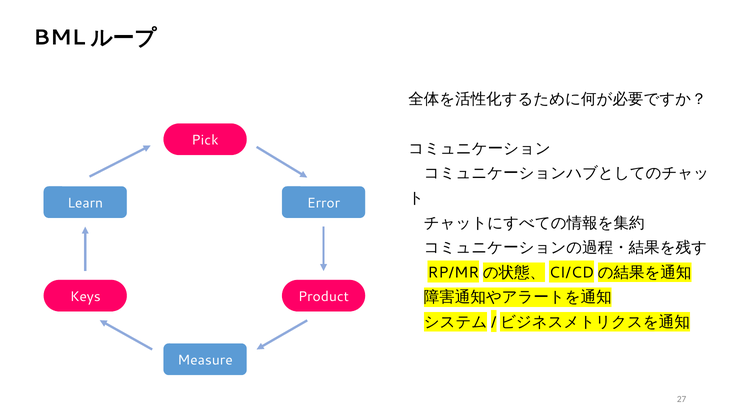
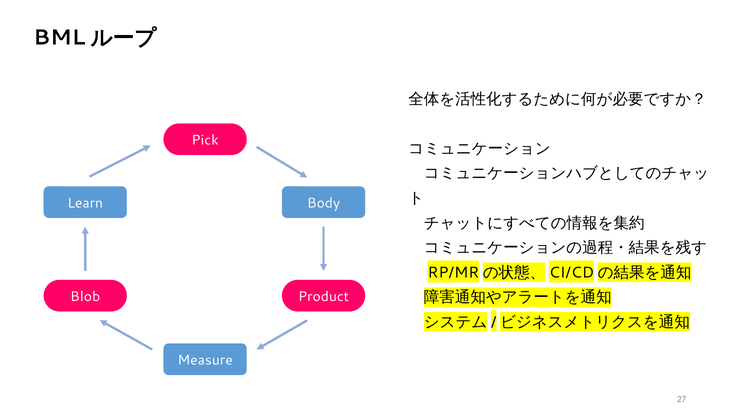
Error: Error -> Body (324, 203)
Keys: Keys -> Blob (85, 297)
